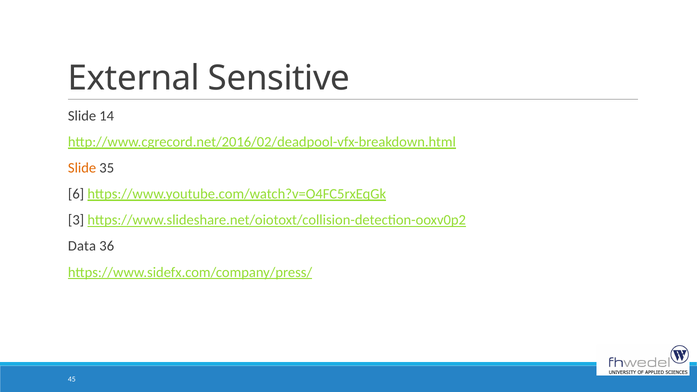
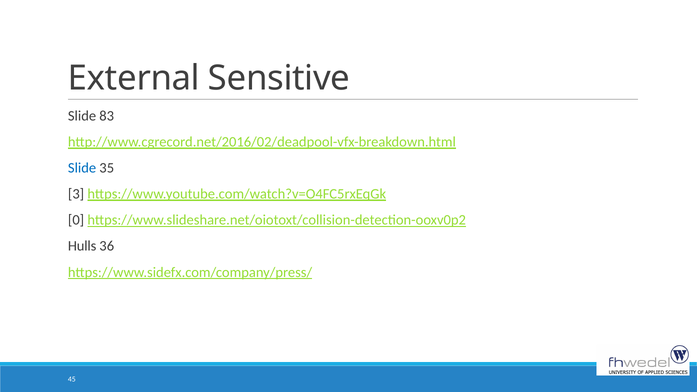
14: 14 -> 83 (107, 116)
Slide colour: orange -> blue (82, 168)
6: 6 -> 3 (76, 194)
3: 3 -> 0 (76, 220)
Data: Data -> Hulls (82, 246)
